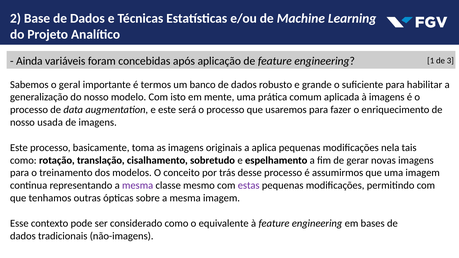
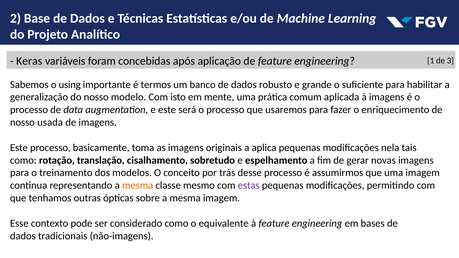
Ainda: Ainda -> Keras (29, 61)
geral: geral -> using (70, 85)
mesma colour: purple -> orange (138, 186)
